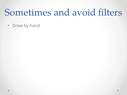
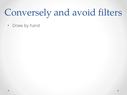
Sometimes: Sometimes -> Conversely (28, 12)
